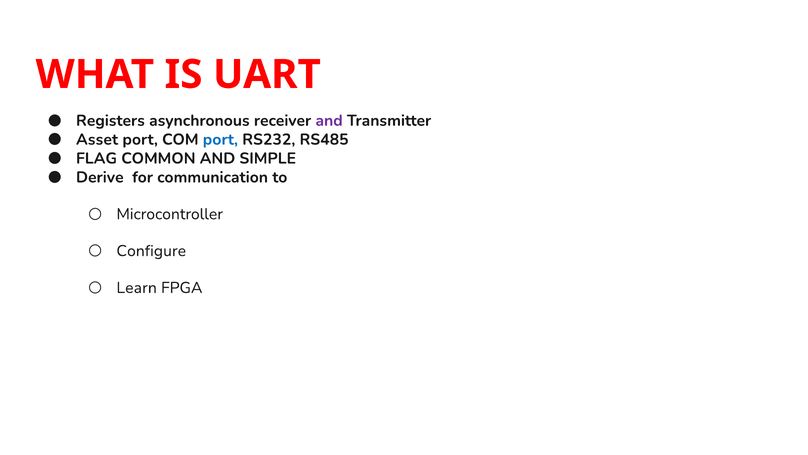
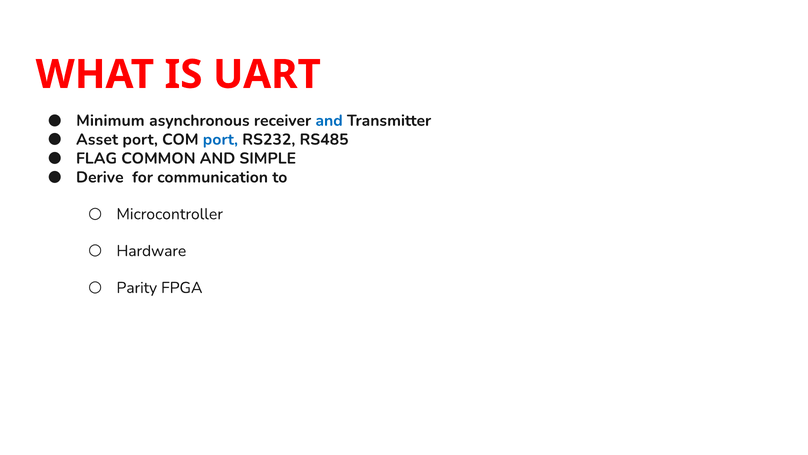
Registers: Registers -> Minimum (110, 120)
and colour: purple -> blue (329, 120)
Configure: Configure -> Hardware (151, 251)
Learn: Learn -> Parity (137, 287)
